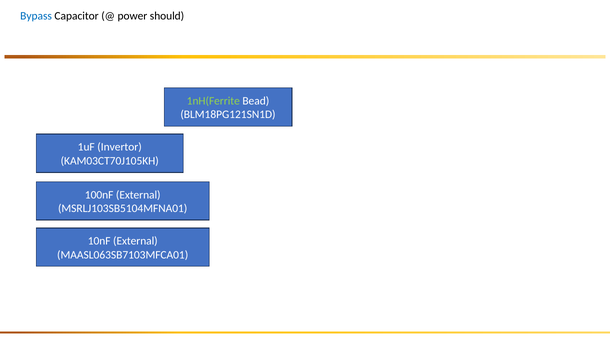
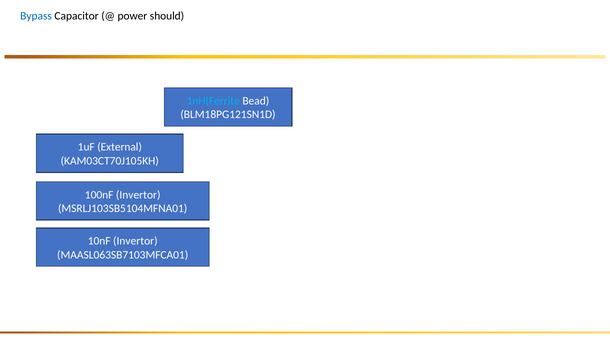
1nH(Ferrite colour: light green -> light blue (213, 101)
Invertor: Invertor -> External (120, 147)
100nF External: External -> Invertor (138, 195)
10nF External: External -> Invertor (135, 241)
